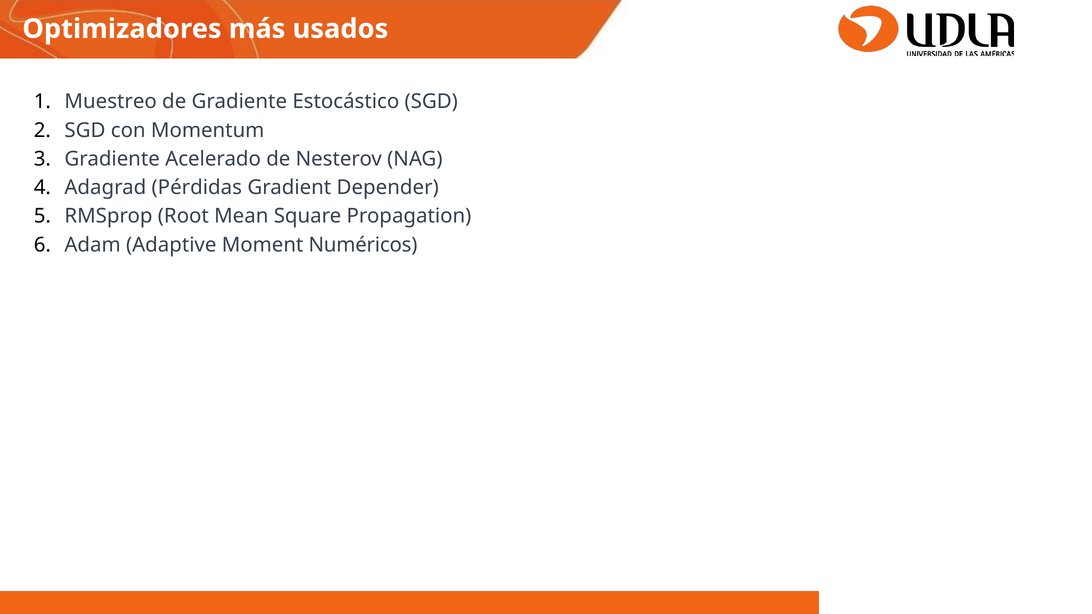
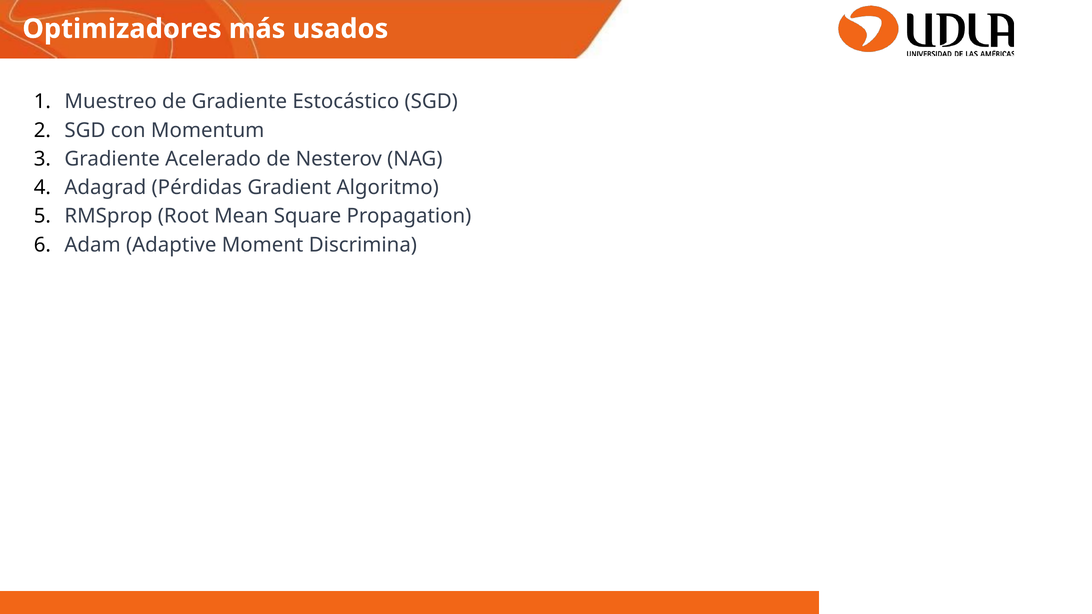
Depender: Depender -> Algoritmo (388, 188)
Numéricos: Numéricos -> Discrimina (363, 245)
